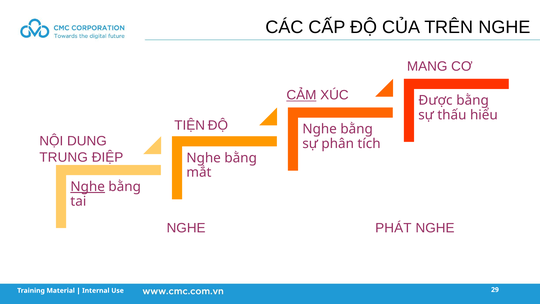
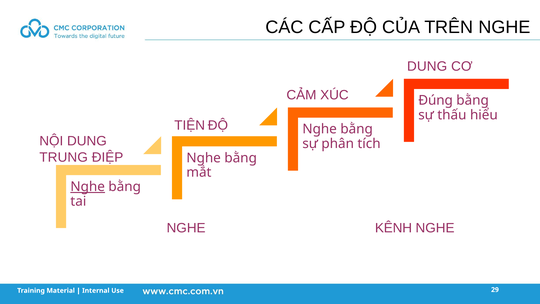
MANG: MANG -> DUNG (427, 66)
CẢM underline: present -> none (301, 95)
Được: Được -> Đúng (436, 100)
PHÁT: PHÁT -> KÊNH (394, 228)
